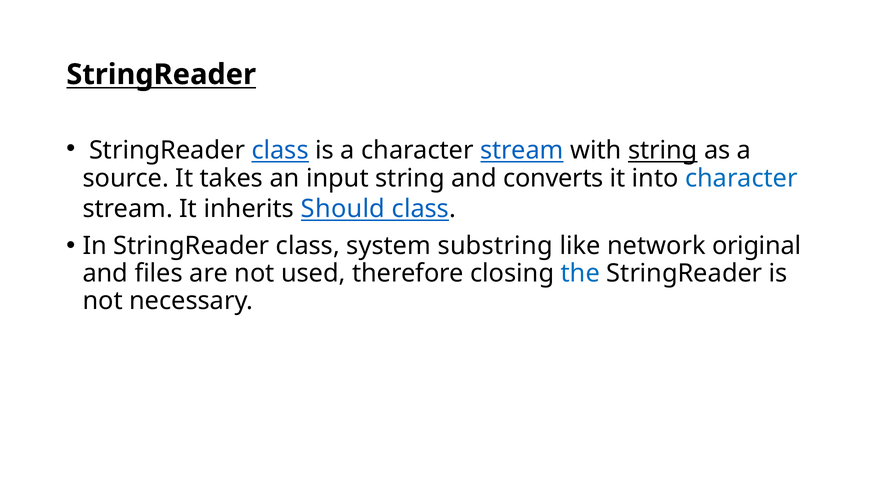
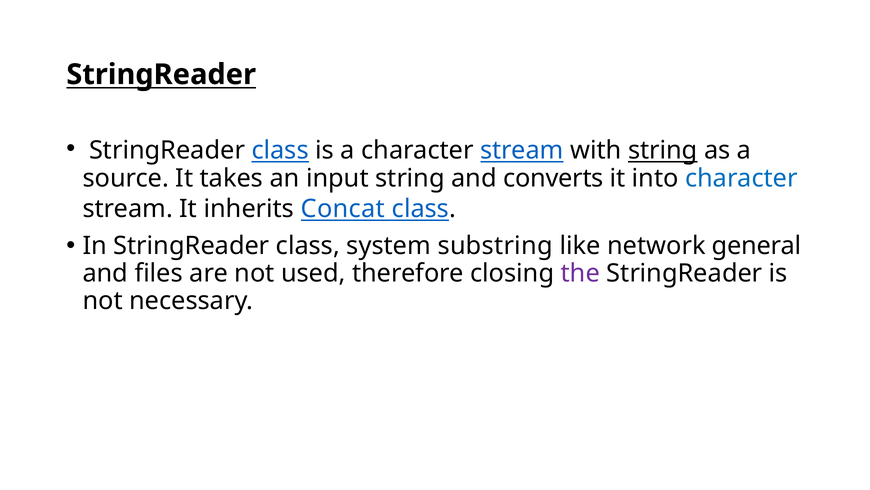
Should: Should -> Concat (343, 208)
original: original -> general (757, 246)
the colour: blue -> purple (580, 273)
